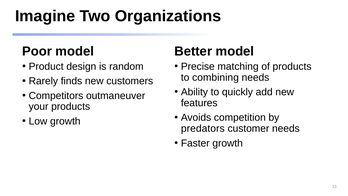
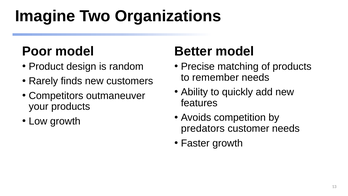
combining: combining -> remember (215, 77)
